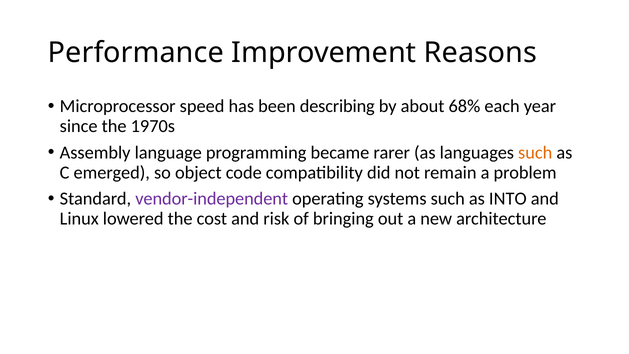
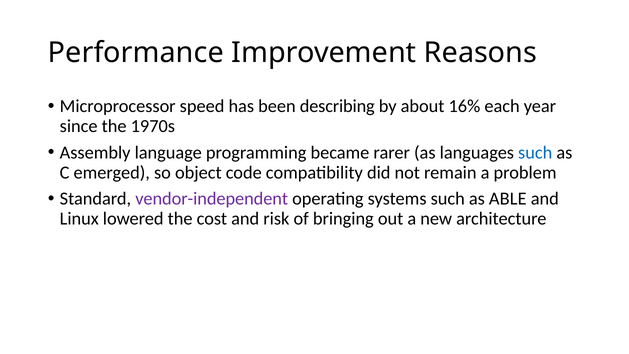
68%: 68% -> 16% (464, 106)
such colour: orange -> blue (535, 153)
INTO: INTO -> ABLE (508, 199)
